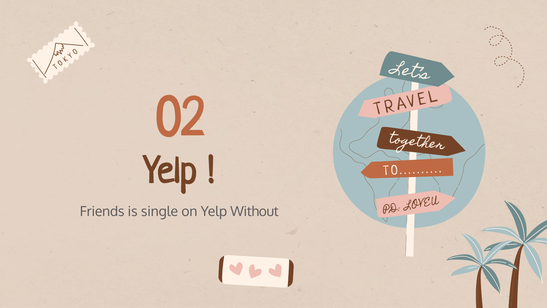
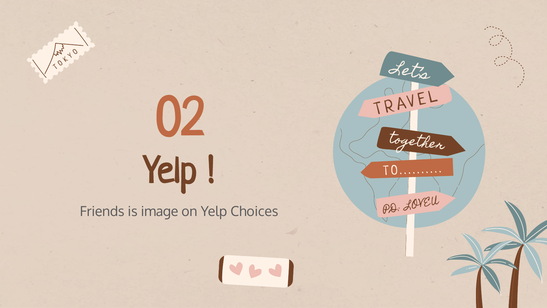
single: single -> image (160, 211)
Without: Without -> Choices (254, 211)
